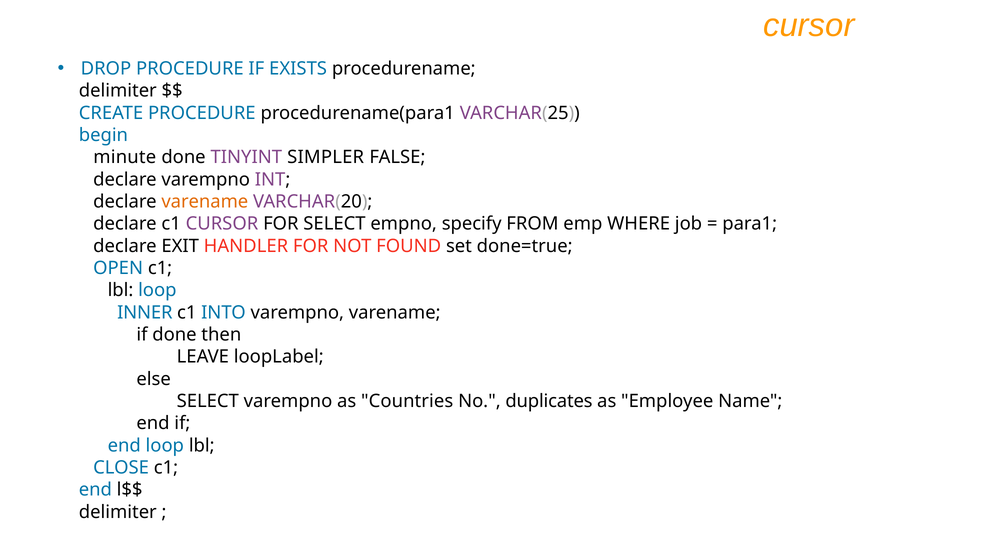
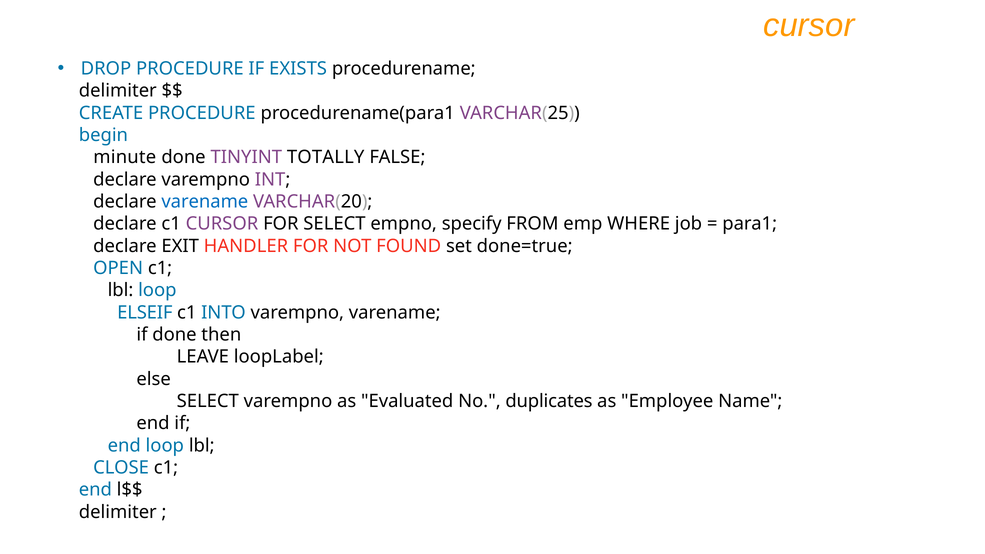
SIMPLER: SIMPLER -> TOTALLY (326, 157)
varename colour: orange -> blue (205, 202)
INNER: INNER -> ELSEIF (145, 313)
Countries: Countries -> Evaluated (407, 401)
